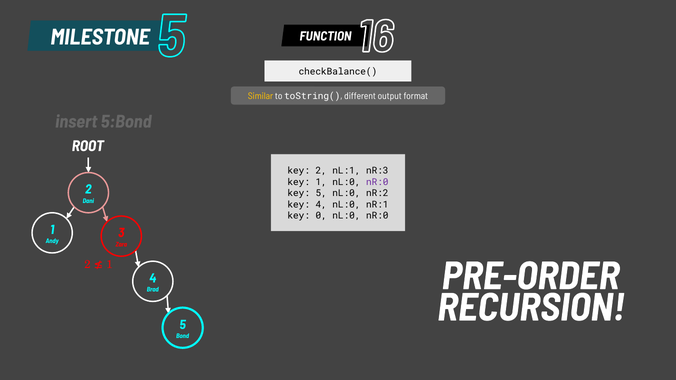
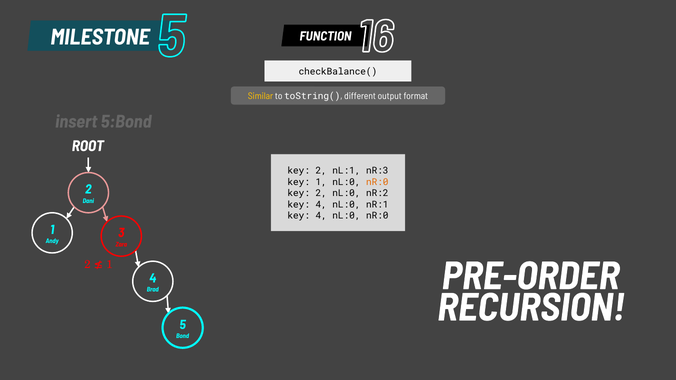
nR:0 colour: purple -> orange (377, 182)
5: 5 -> 2 (321, 193)
0: 0 -> 4 (321, 216)
